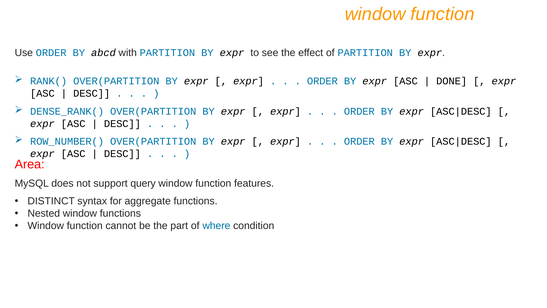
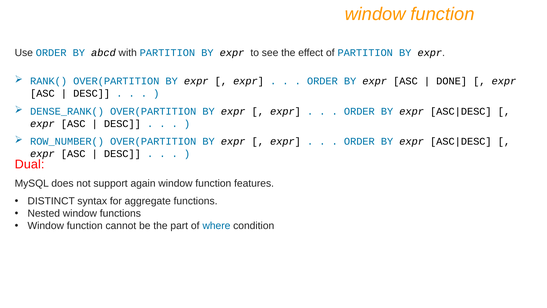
Area: Area -> Dual (30, 164)
query: query -> again (143, 183)
